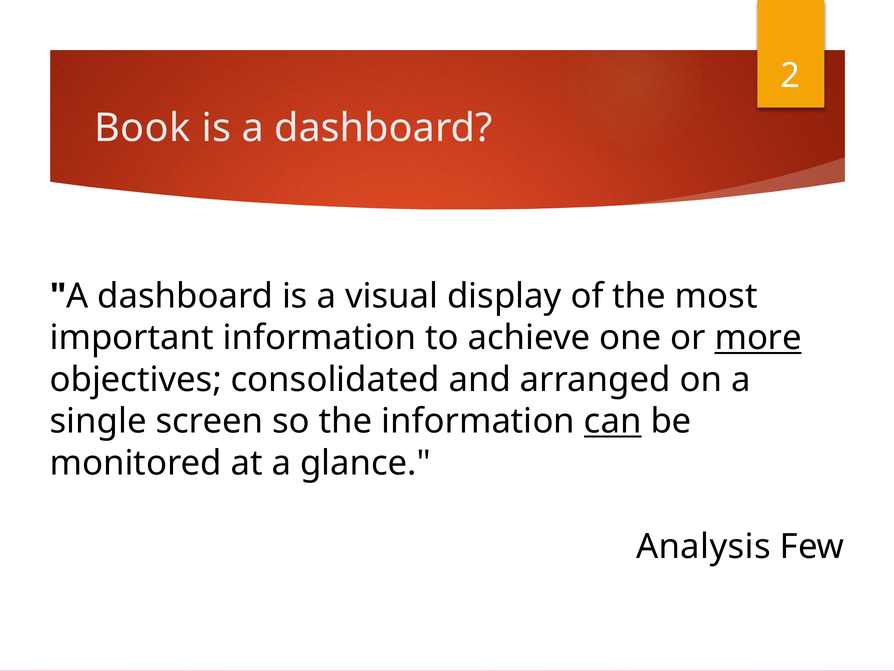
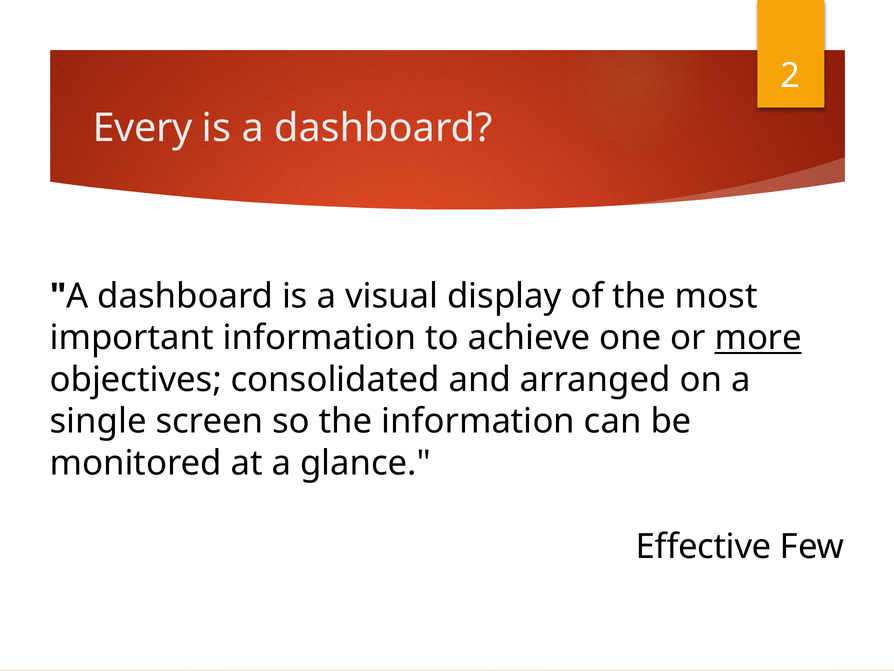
Book: Book -> Every (143, 128)
can underline: present -> none (613, 421)
Analysis: Analysis -> Effective (704, 546)
